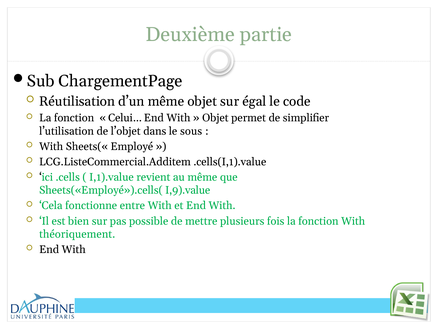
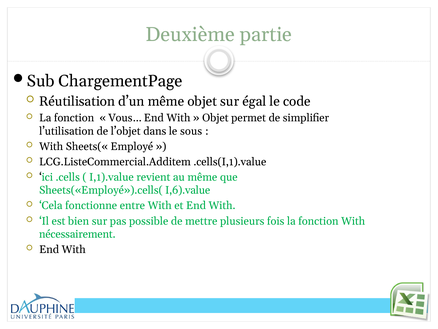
Celui…: Celui… -> Vous… (125, 118)
I,9).value: I,9).value -> I,6).value (188, 190)
théoriquement: théoriquement -> nécessairement (77, 234)
